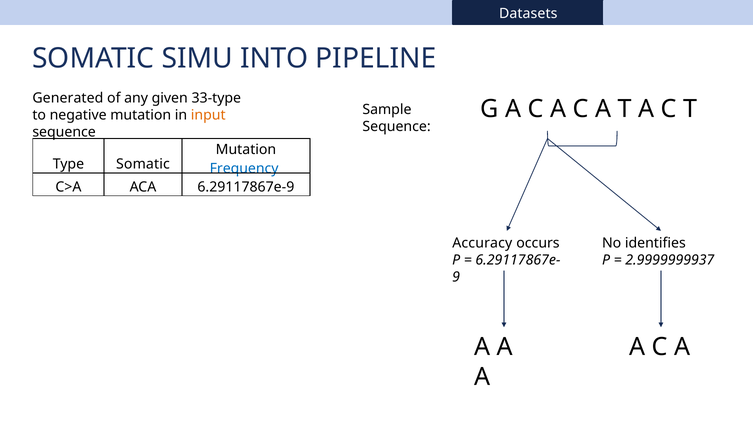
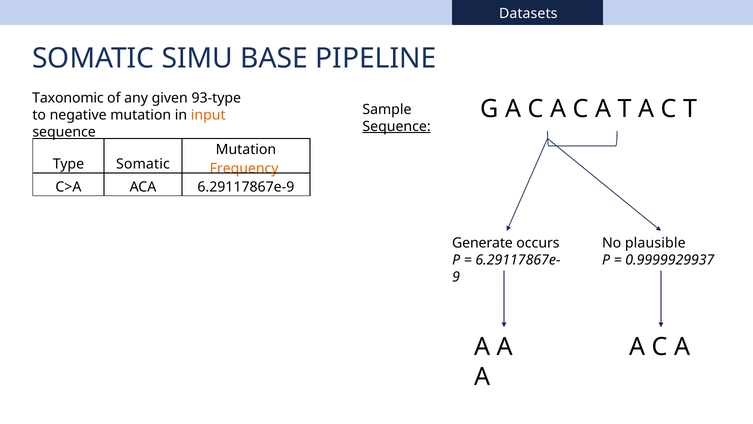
INTO: INTO -> BASE (274, 58)
Generated: Generated -> Taxonomic (68, 98)
33-type: 33-type -> 93-type (216, 98)
Sequence underline: none -> present (397, 126)
Frequency colour: blue -> orange (244, 169)
Accuracy: Accuracy -> Generate (482, 243)
identifies: identifies -> plausible (655, 243)
2.9999999937: 2.9999999937 -> 0.9999929937 (670, 260)
